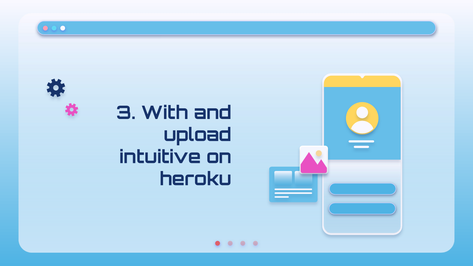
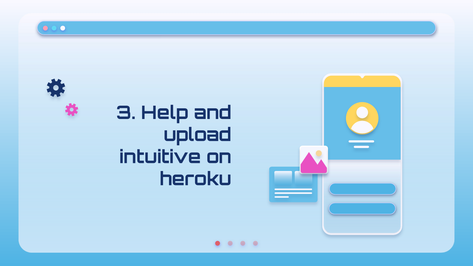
With: With -> Help (165, 113)
